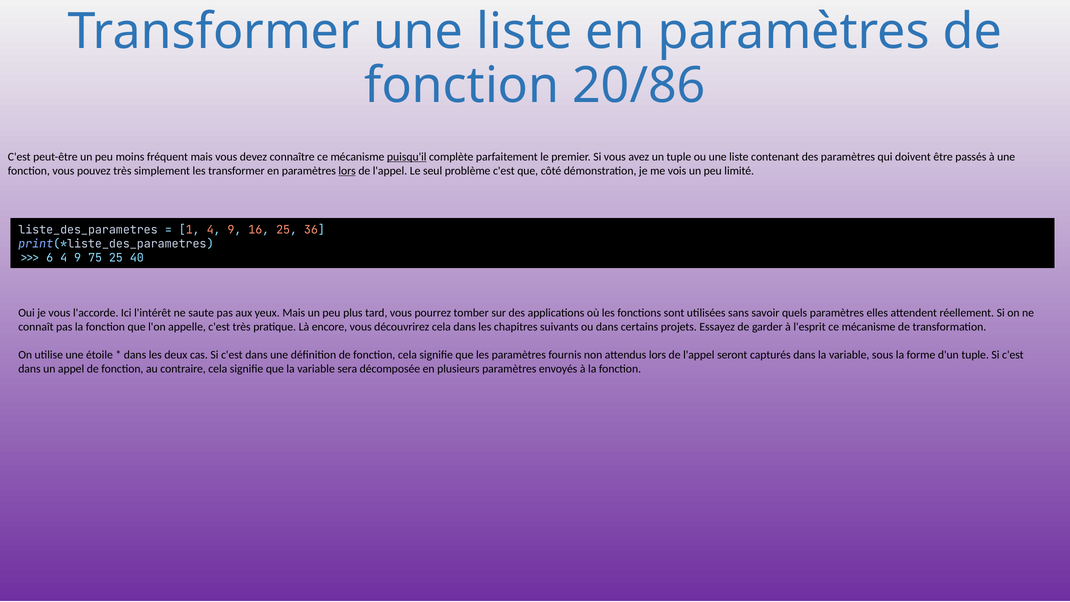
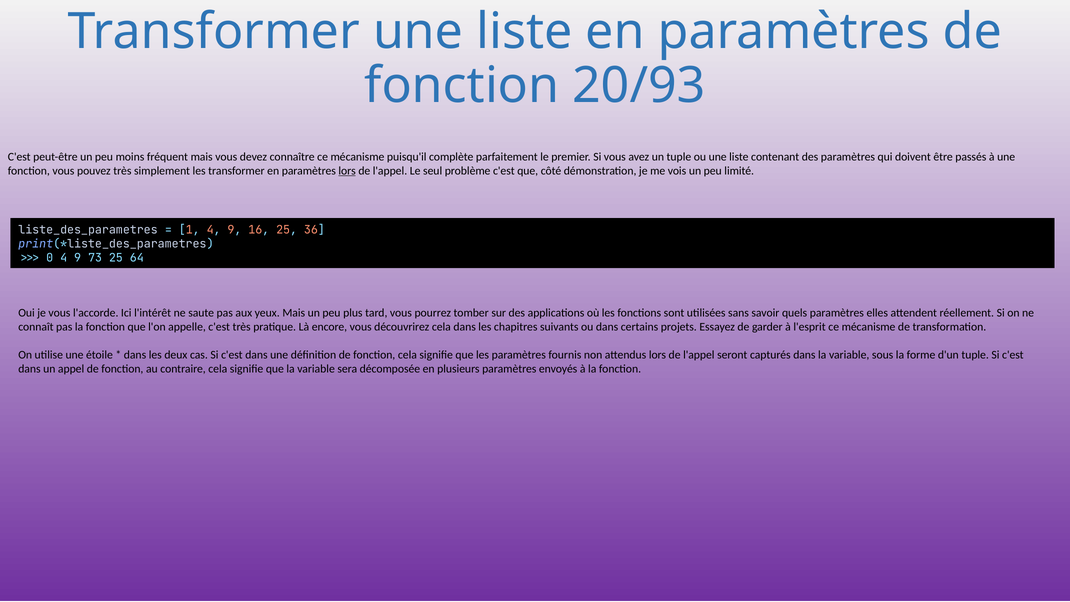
20/86: 20/86 -> 20/93 (639, 86)
puisqu'il underline: present -> none (407, 157)
6: 6 -> 0 (50, 258)
75: 75 -> 73 (95, 258)
40: 40 -> 64 (137, 258)
